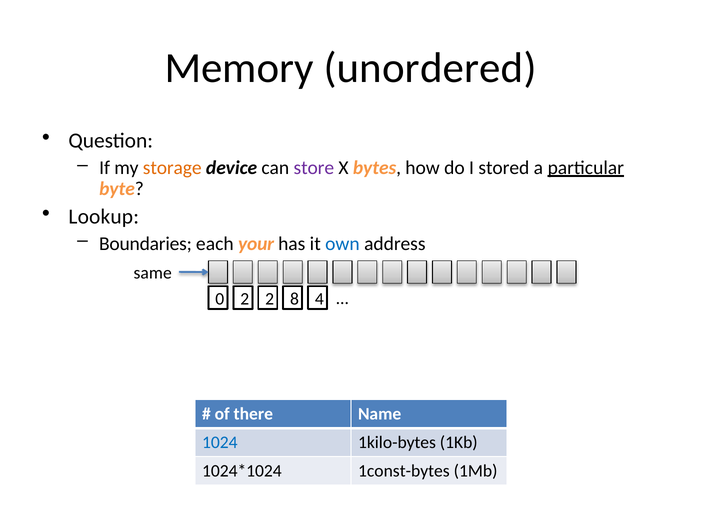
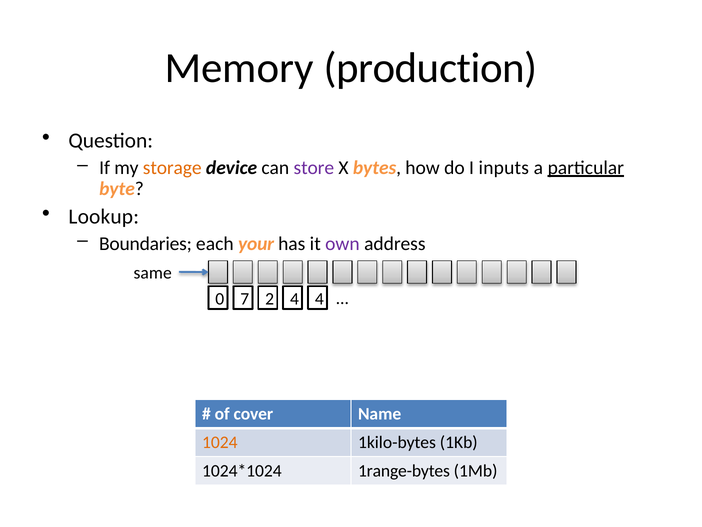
unordered: unordered -> production (430, 68)
stored: stored -> inputs (504, 168)
own colour: blue -> purple (342, 243)
0 2: 2 -> 7 (245, 299)
2 8: 8 -> 4 (294, 299)
there: there -> cover (253, 414)
1024 colour: blue -> orange (220, 442)
1const-bytes: 1const-bytes -> 1range-bytes (404, 471)
